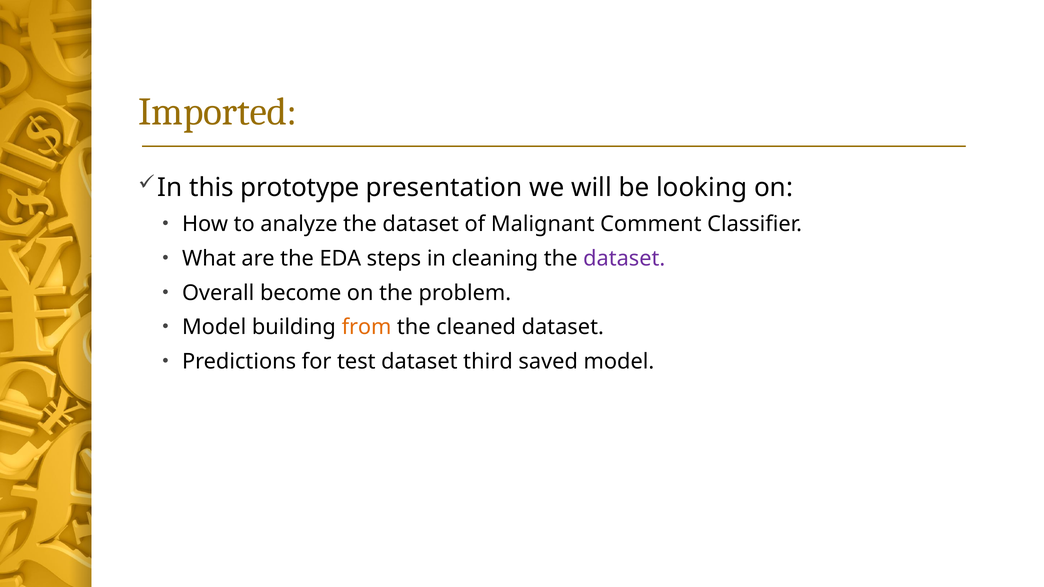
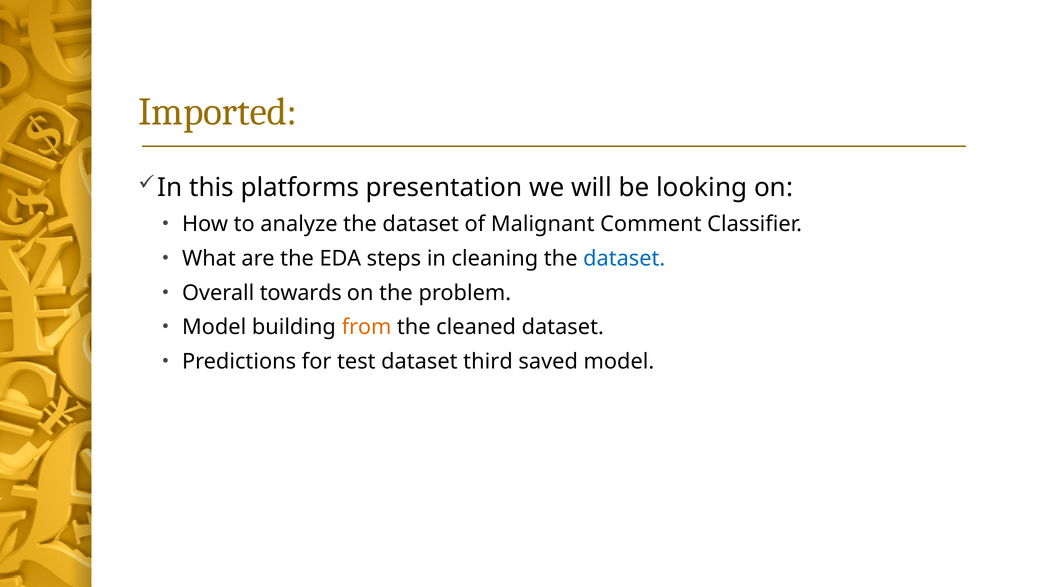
prototype: prototype -> platforms (300, 188)
dataset colour: purple -> blue (624, 259)
become: become -> towards (301, 293)
